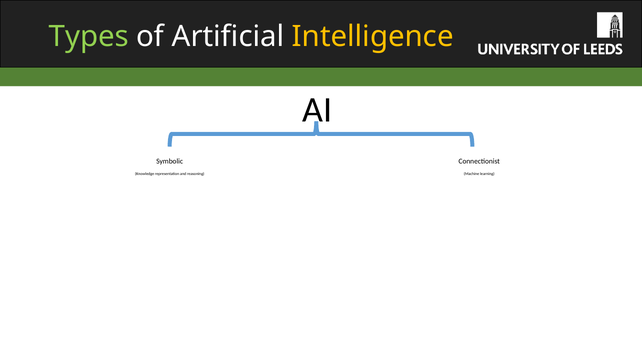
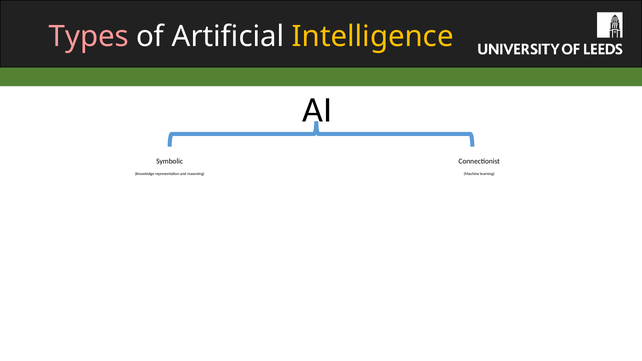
Types colour: light green -> pink (89, 36)
